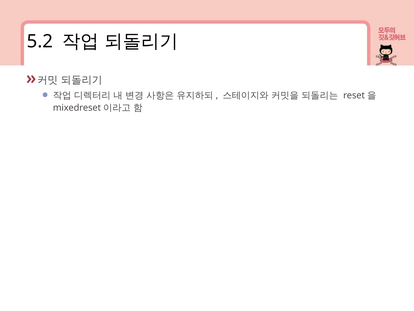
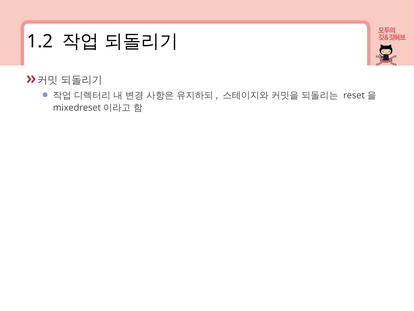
5.2: 5.2 -> 1.2 (40, 41)
